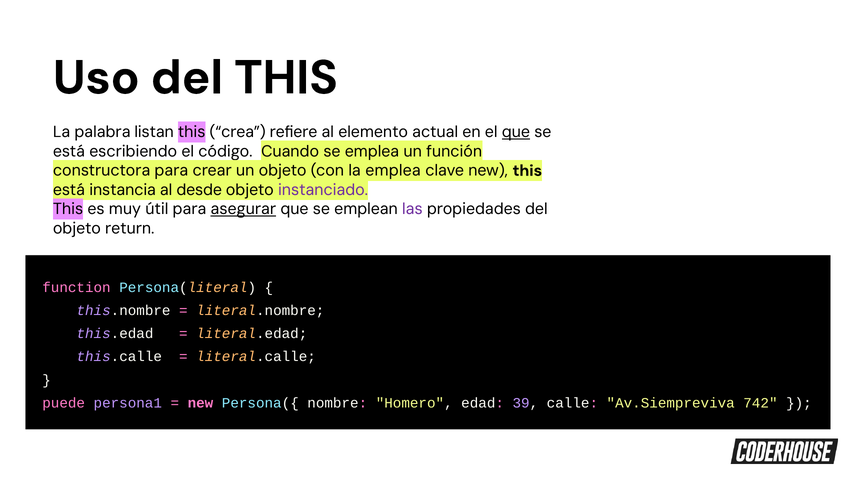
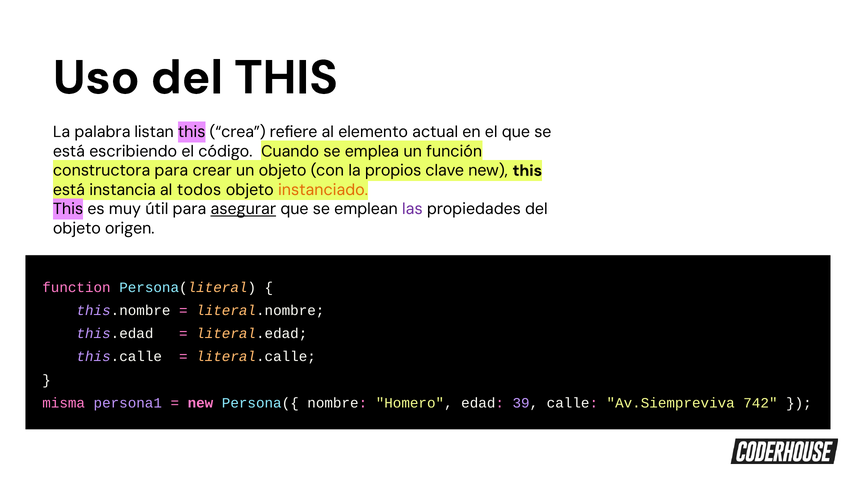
que underline: present -> none (516, 132)
emplea: emplea -> propios (393, 171)
desde: desde -> todos (199, 190)
instanciado colour: purple -> orange (323, 190)
return: return -> origen (130, 228)
puede: puede -> misma (64, 403)
